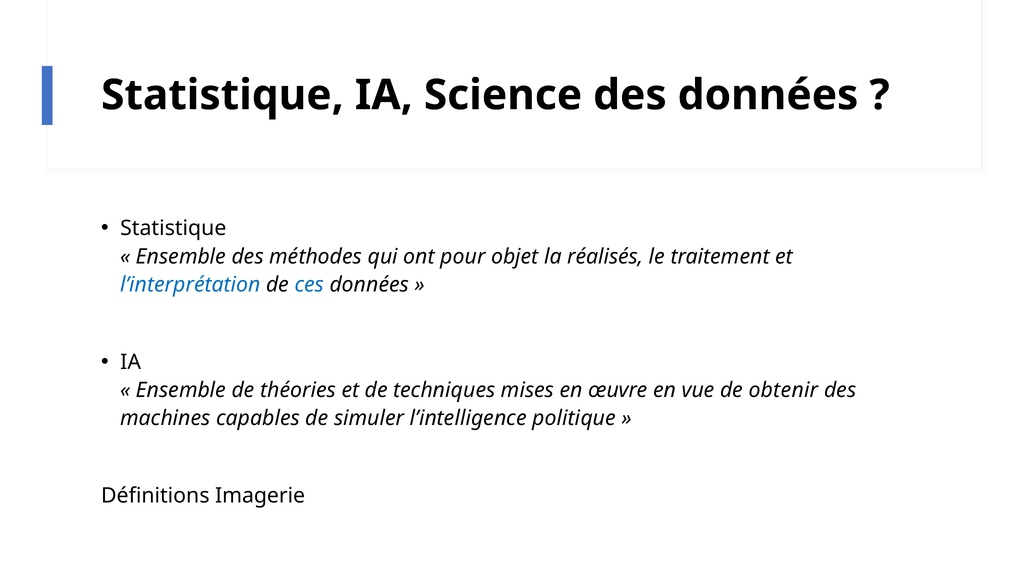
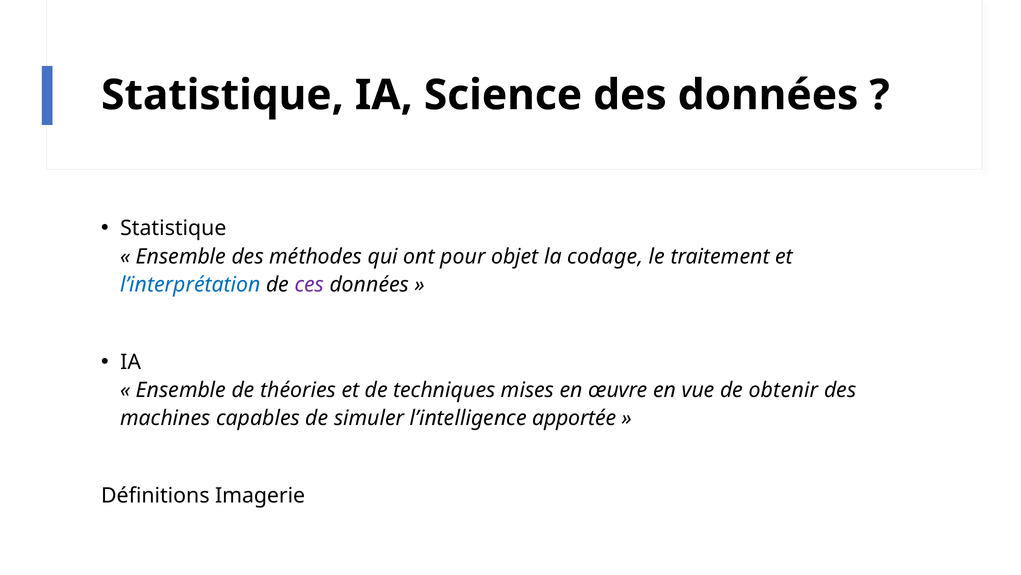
réalisés: réalisés -> codage (605, 256)
ces colour: blue -> purple (309, 284)
politique: politique -> apportée (574, 418)
